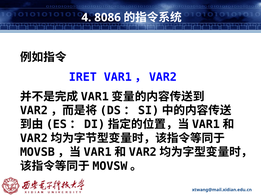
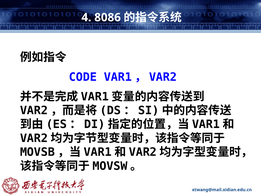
IRET: IRET -> CODE (83, 77)
